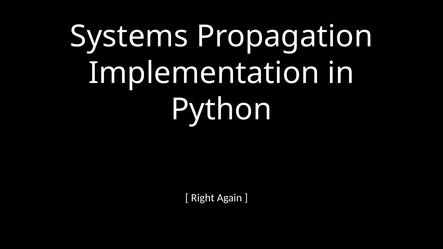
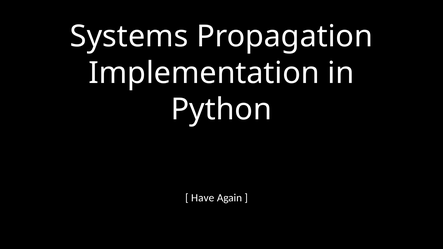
Right: Right -> Have (203, 198)
